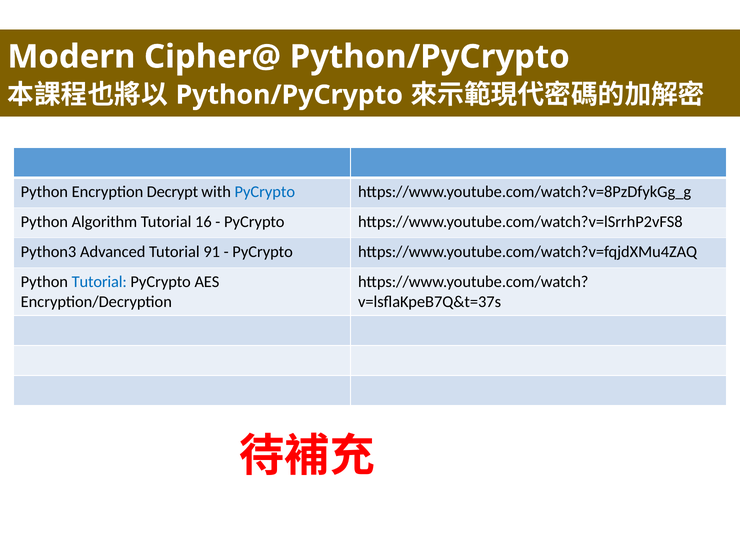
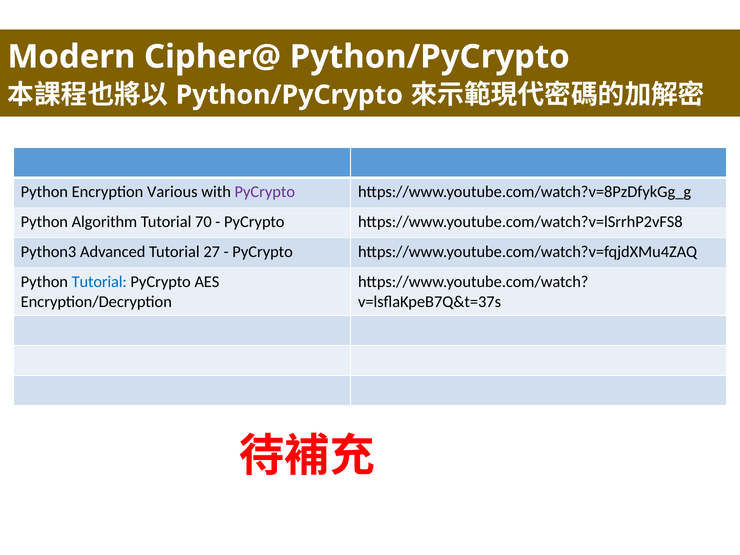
Decrypt: Decrypt -> Various (172, 192)
PyCrypto colour: blue -> purple (265, 192)
16: 16 -> 70 (203, 222)
91: 91 -> 27 (212, 252)
